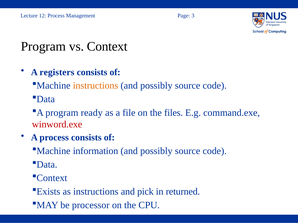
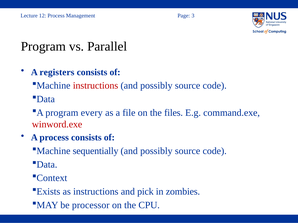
Context: Context -> Parallel (107, 46)
instructions colour: orange -> red (96, 85)
ready: ready -> every (92, 113)
information: information -> sequentially (96, 151)
returned: returned -> zombies (183, 192)
